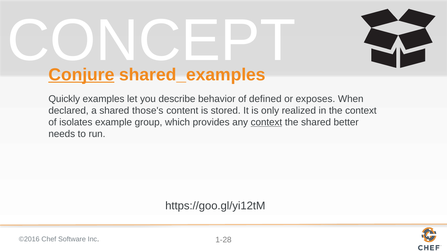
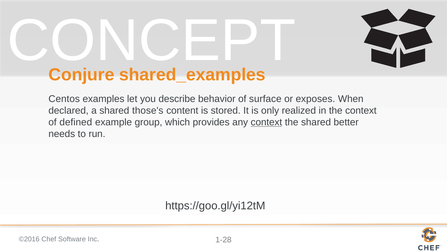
Conjure underline: present -> none (81, 75)
Quickly: Quickly -> Centos (64, 99)
defined: defined -> surface (265, 99)
isolates: isolates -> defined (76, 123)
